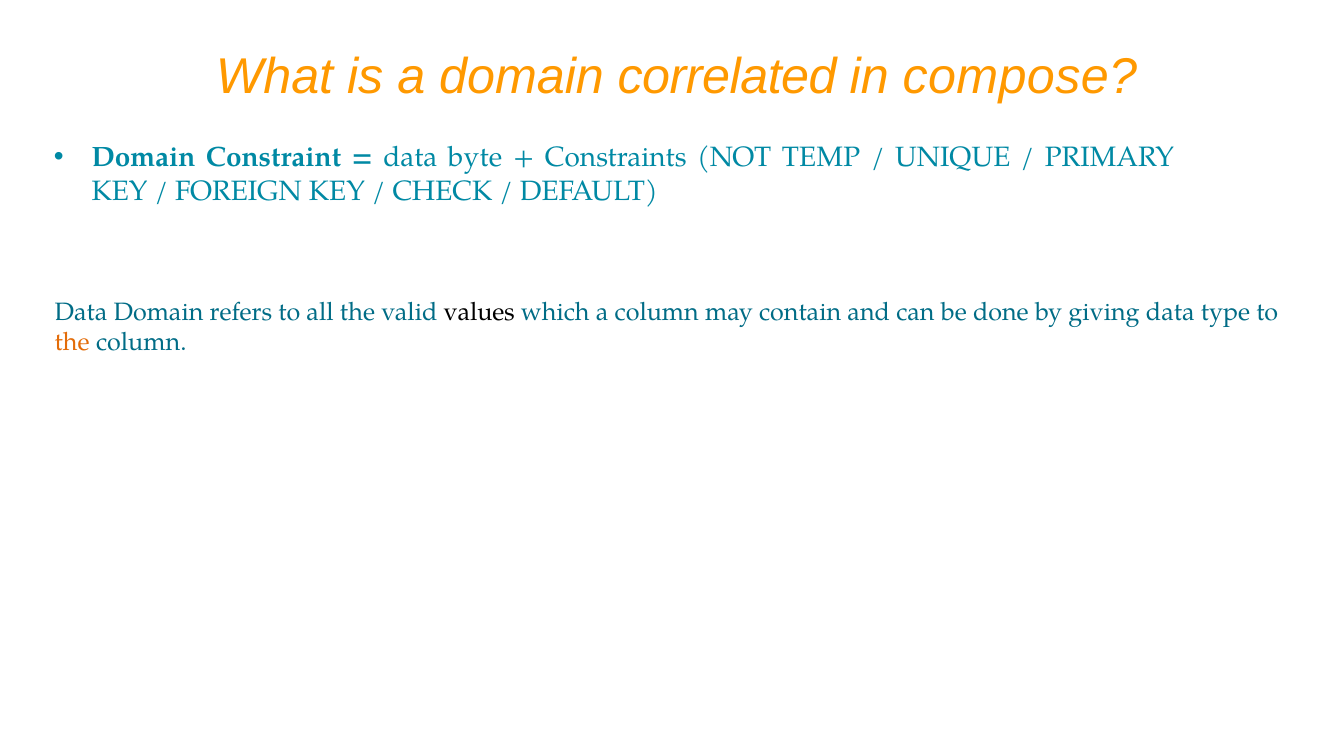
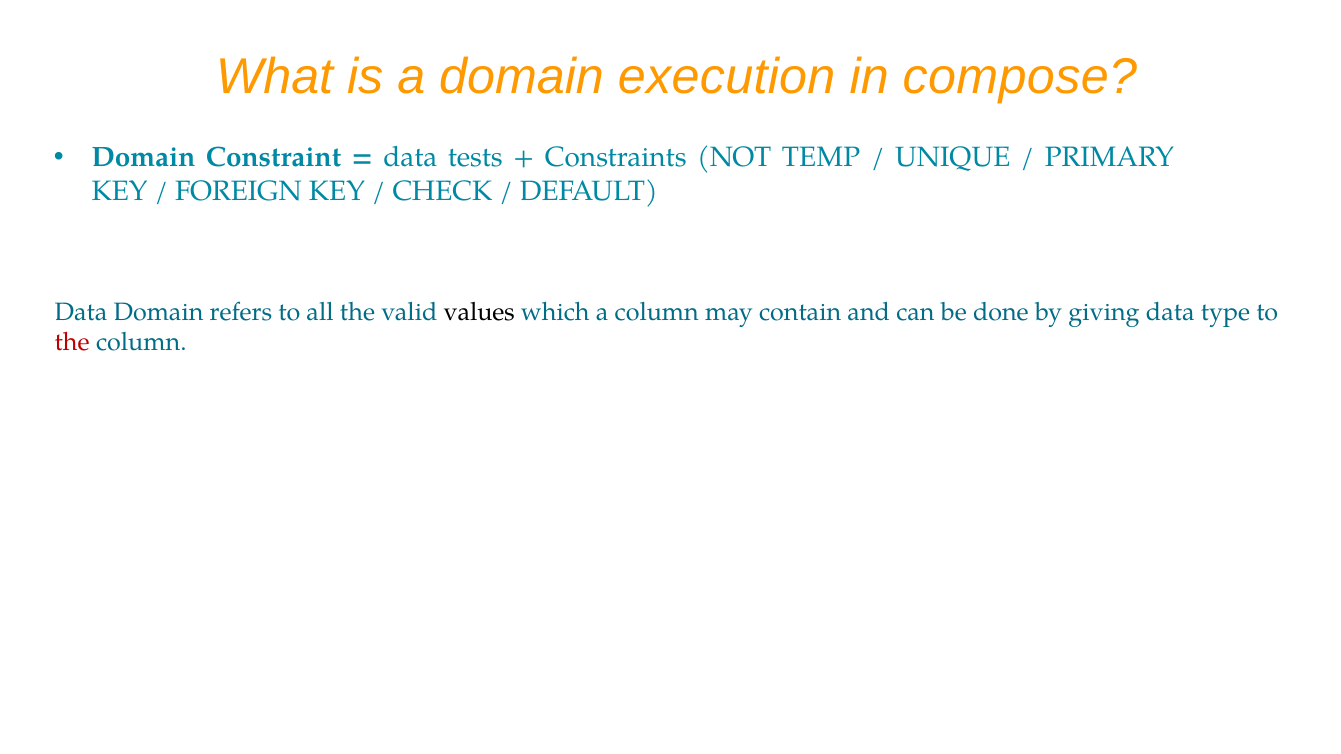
correlated: correlated -> execution (727, 76)
byte: byte -> tests (475, 158)
the colour: orange -> red (72, 343)
